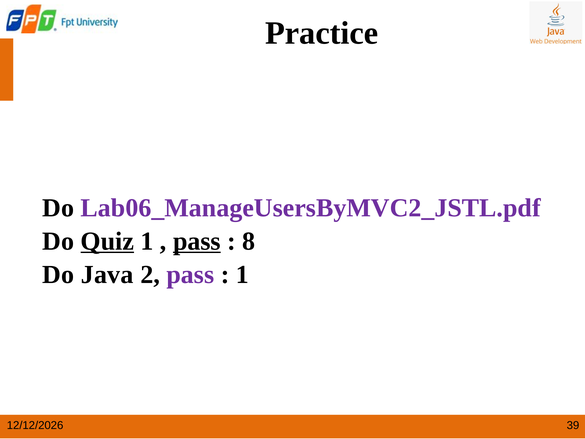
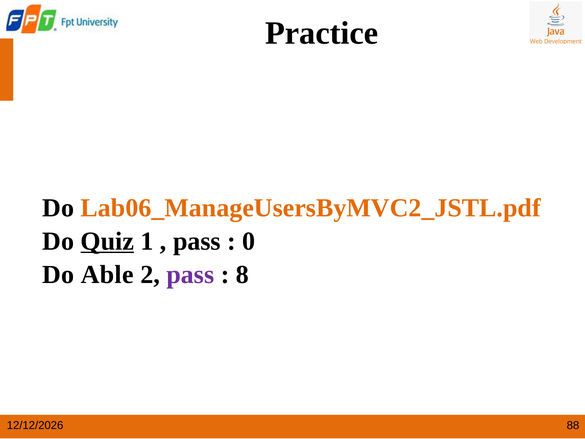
Lab06_ManageUsersByMVC2_JSTL.pdf colour: purple -> orange (311, 208)
pass underline: present -> none (197, 241)
8: 8 -> 0 (249, 241)
Java: Java -> Able (107, 274)
1: 1 -> 8 (242, 274)
39: 39 -> 88 (573, 425)
